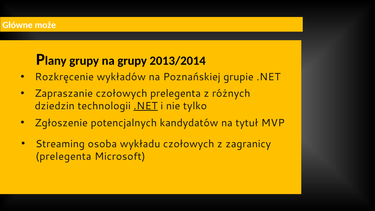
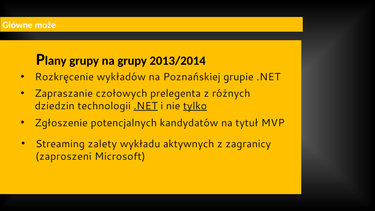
tylko underline: none -> present (195, 106)
osoba: osoba -> zalety (102, 144)
wykładu czołowych: czołowych -> aktywnych (189, 144)
prelegenta: prelegenta -> zaproszeni (63, 156)
